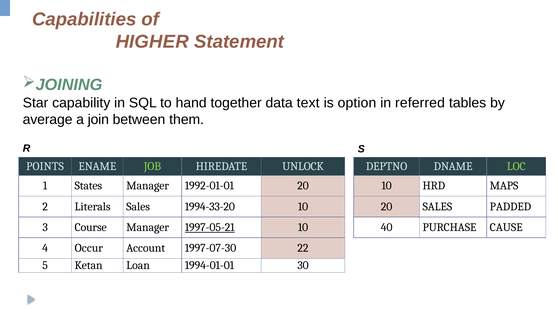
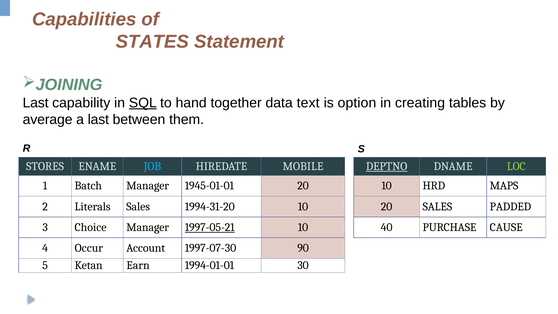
HIGHER: HIGHER -> STATES (152, 42)
Star: Star -> Last (36, 103)
SQL underline: none -> present (143, 103)
referred: referred -> creating (420, 103)
a join: join -> last (98, 120)
POINTS: POINTS -> STORES (45, 166)
JOB colour: light green -> light blue (152, 166)
UNLOCK: UNLOCK -> MOBILE (303, 166)
DEPTNO underline: none -> present (387, 166)
States: States -> Batch (88, 186)
1992-01-01: 1992-01-01 -> 1945-01-01 (209, 186)
1994-33-20: 1994-33-20 -> 1994-31-20 (210, 206)
Course: Course -> Choice (91, 227)
22: 22 -> 90 (303, 248)
Loan: Loan -> Earn (138, 265)
